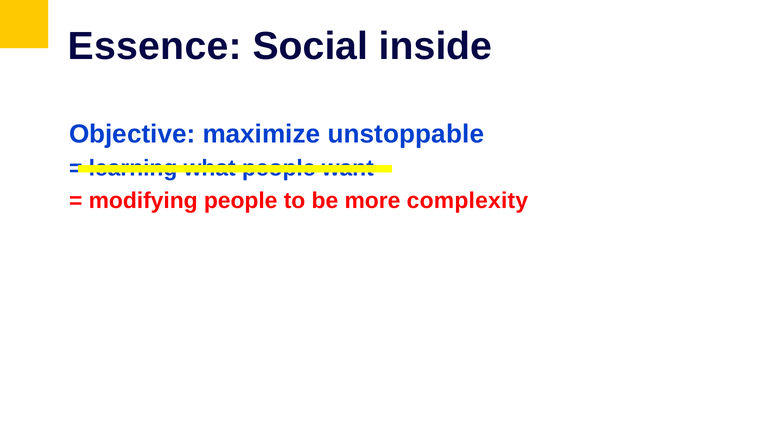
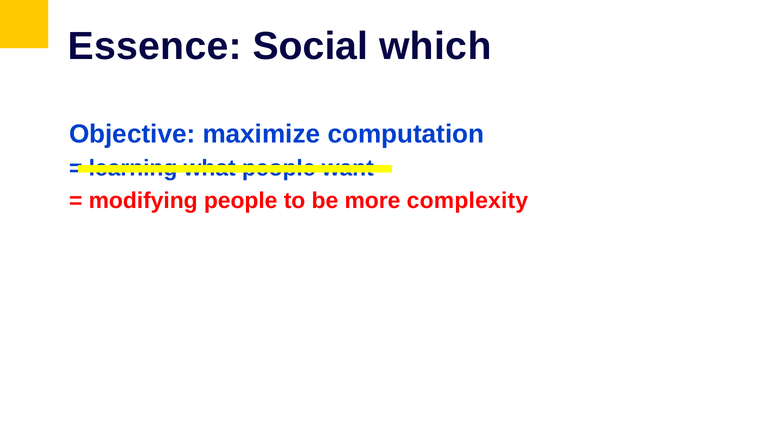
inside: inside -> which (435, 46)
unstoppable: unstoppable -> computation (406, 134)
